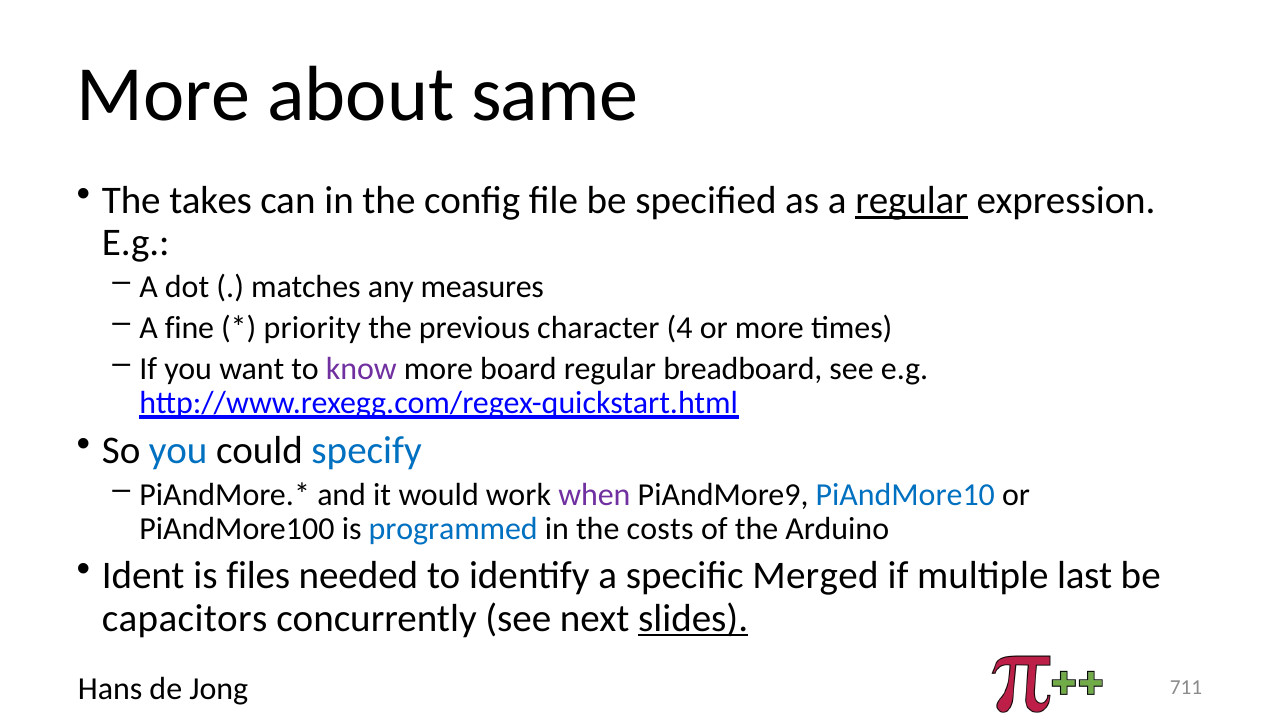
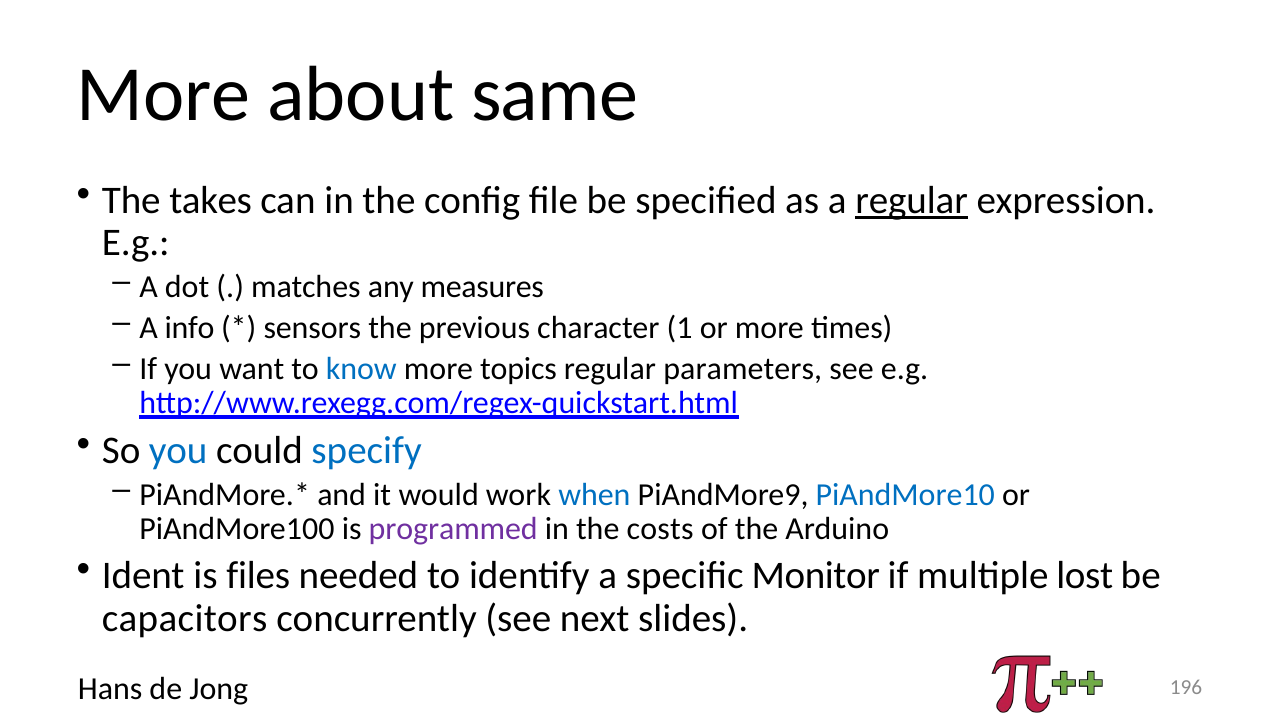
fine: fine -> info (190, 327)
priority: priority -> sensors (312, 327)
4: 4 -> 1 (680, 327)
know colour: purple -> blue (361, 368)
board: board -> topics (518, 368)
breadboard: breadboard -> parameters (743, 368)
when colour: purple -> blue (594, 494)
programmed colour: blue -> purple (453, 529)
Merged: Merged -> Monitor (816, 576)
last: last -> lost (1085, 576)
slides underline: present -> none (693, 618)
711: 711 -> 196 (1186, 687)
